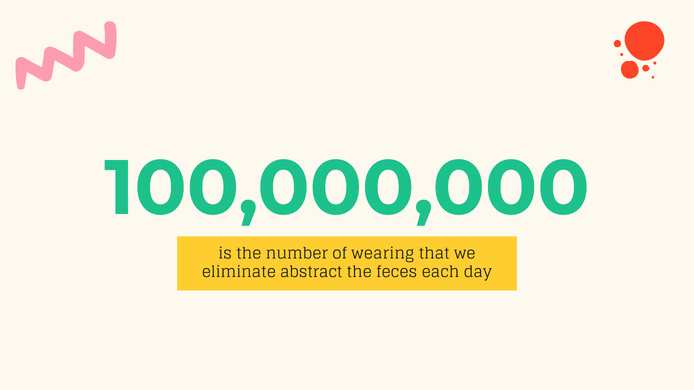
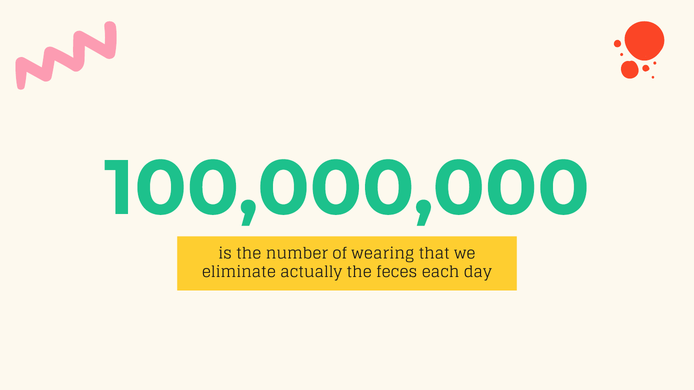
abstract: abstract -> actually (311, 272)
